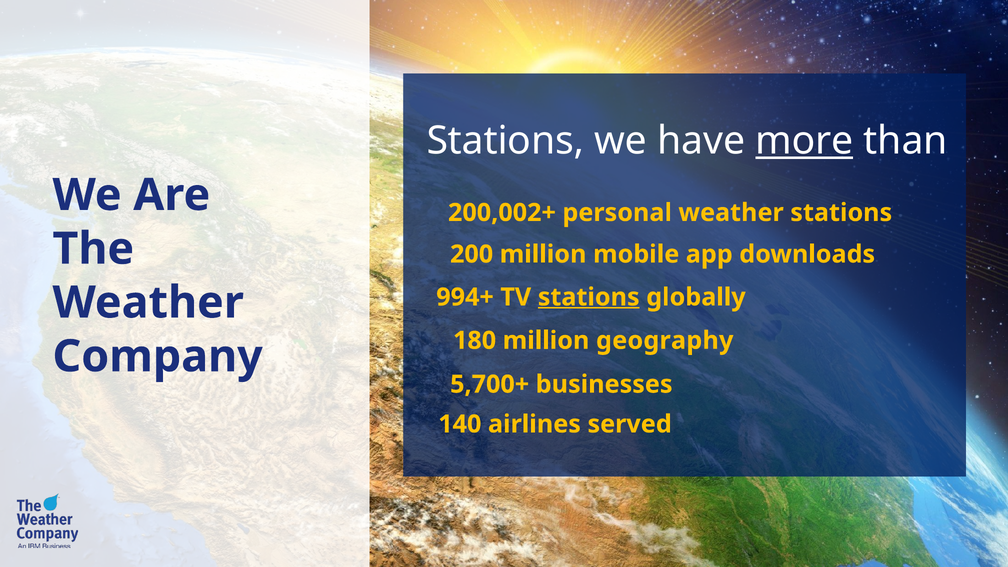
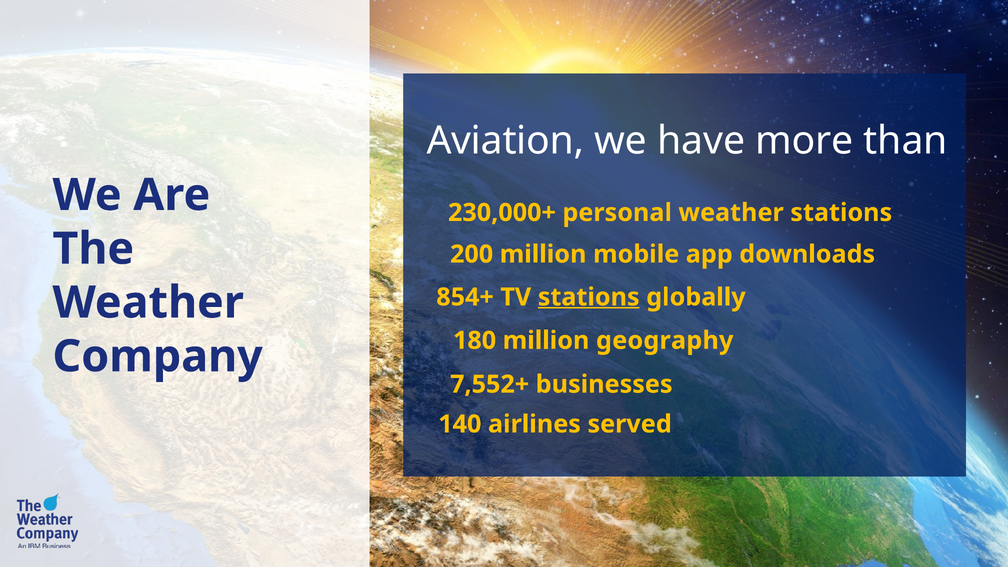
Stations: Stations -> Aviation (505, 141)
more underline: present -> none (804, 141)
200,002+: 200,002+ -> 230,000+ (502, 213)
994+: 994+ -> 854+ (465, 297)
5,700+: 5,700+ -> 7,552+ (490, 384)
